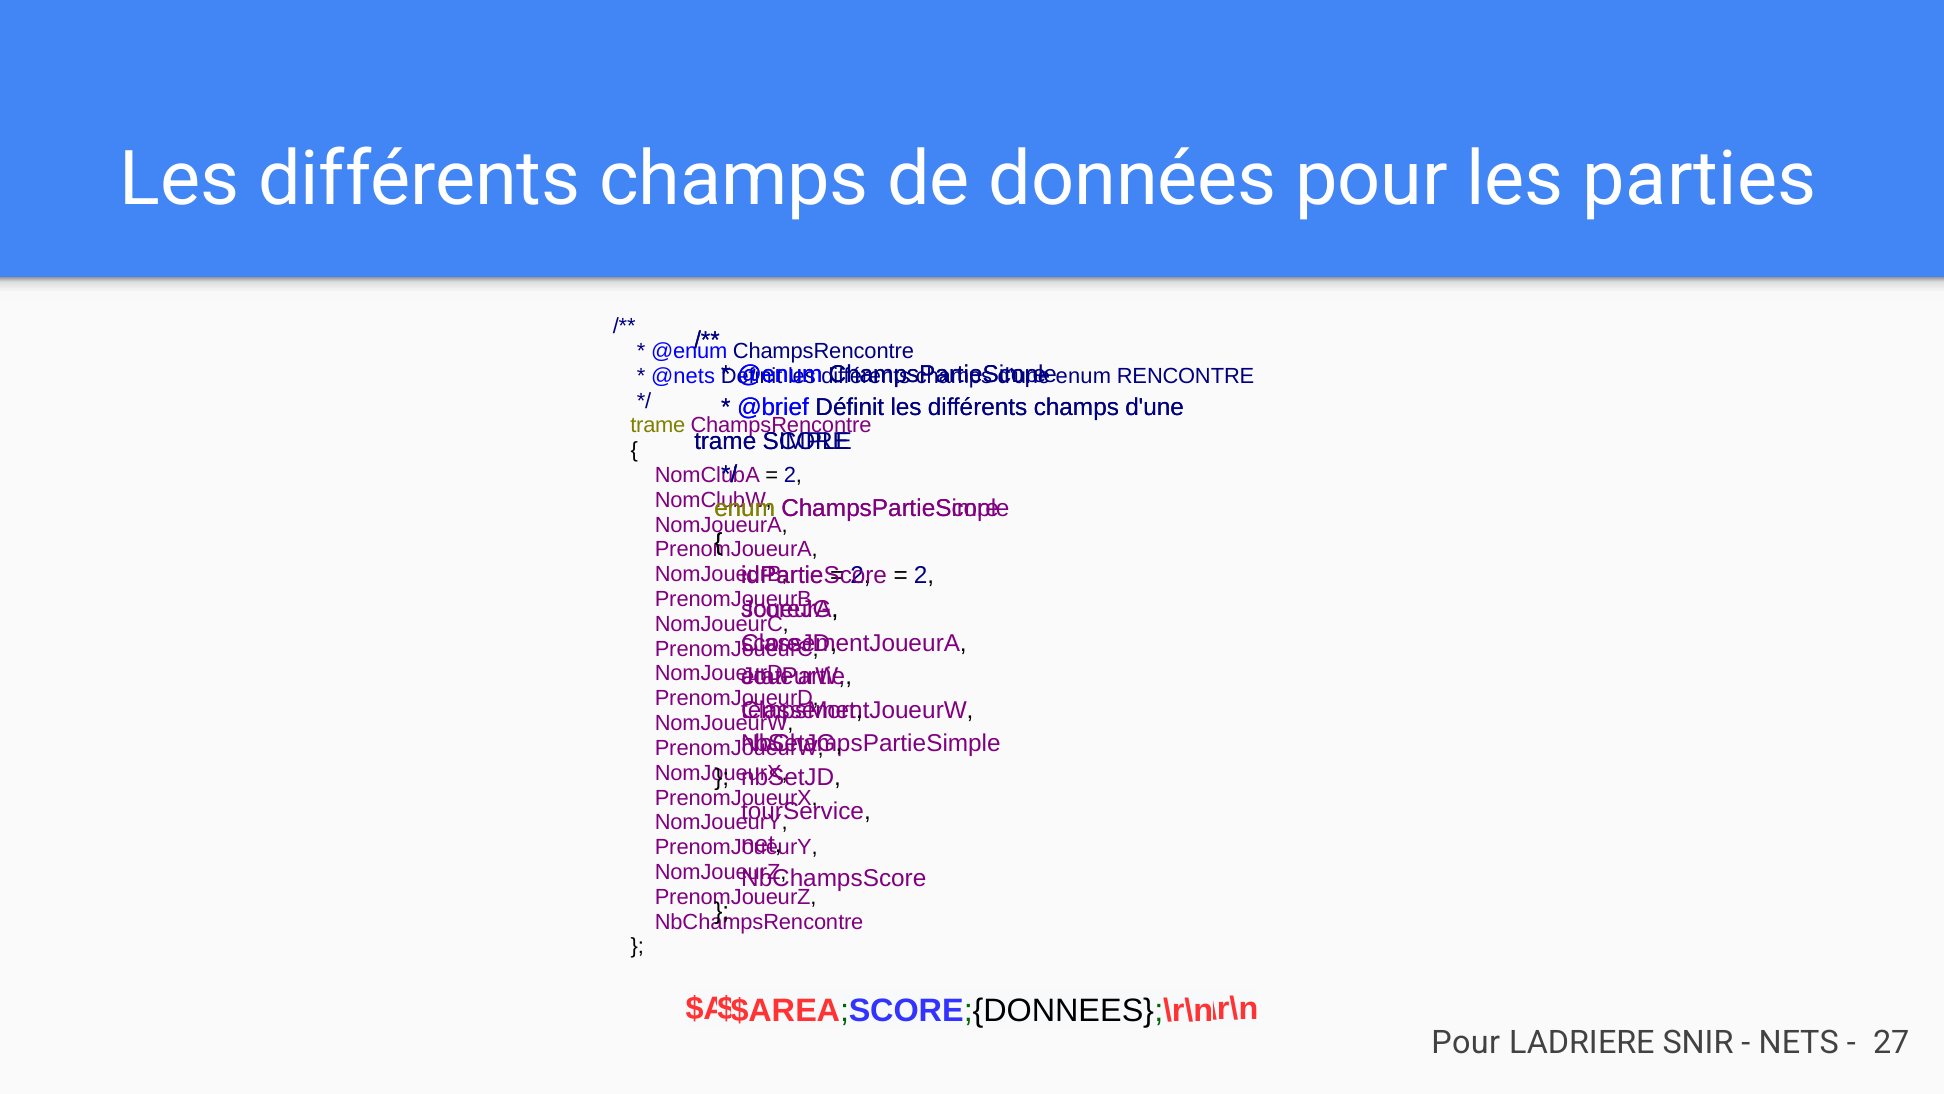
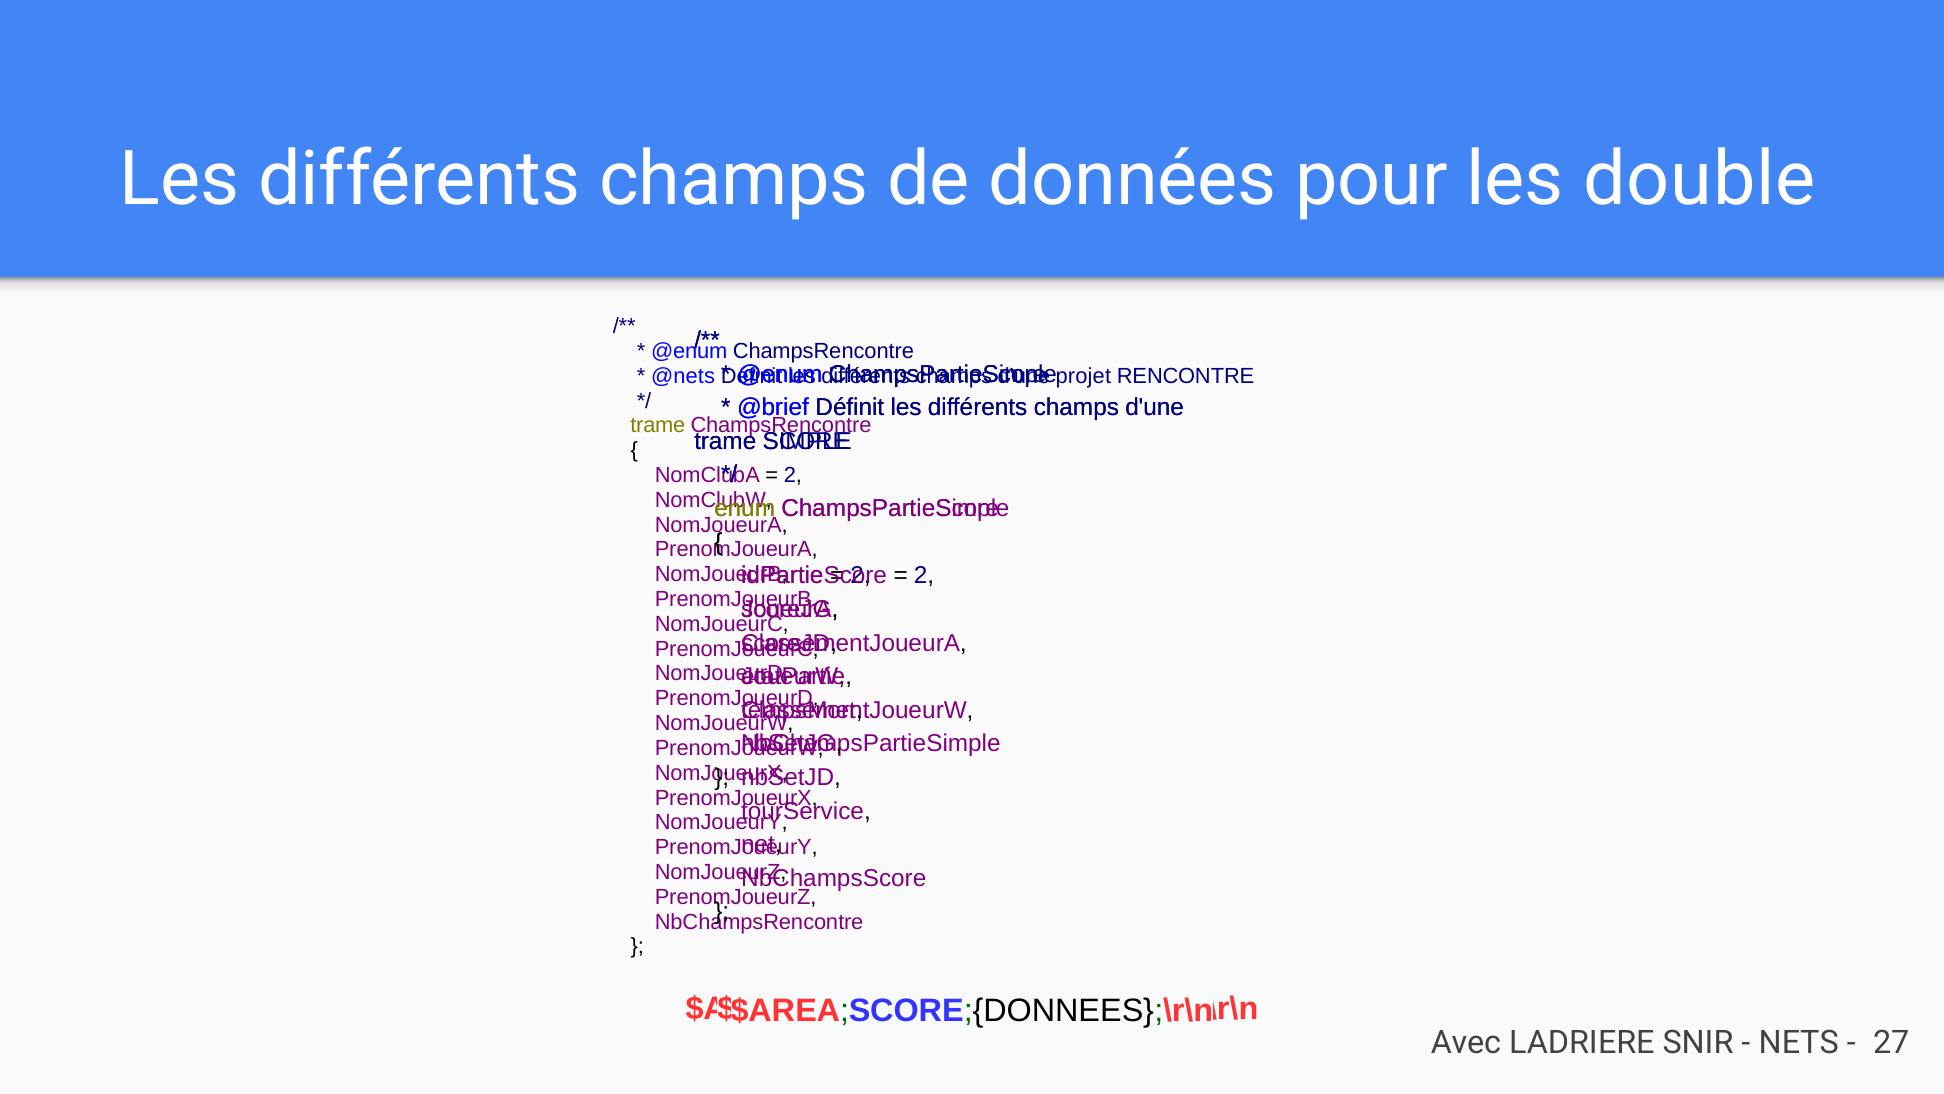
parties: parties -> double (1700, 180)
enum: enum -> projet (1083, 376)
Pour: Pour -> Avec (1466, 1042)
